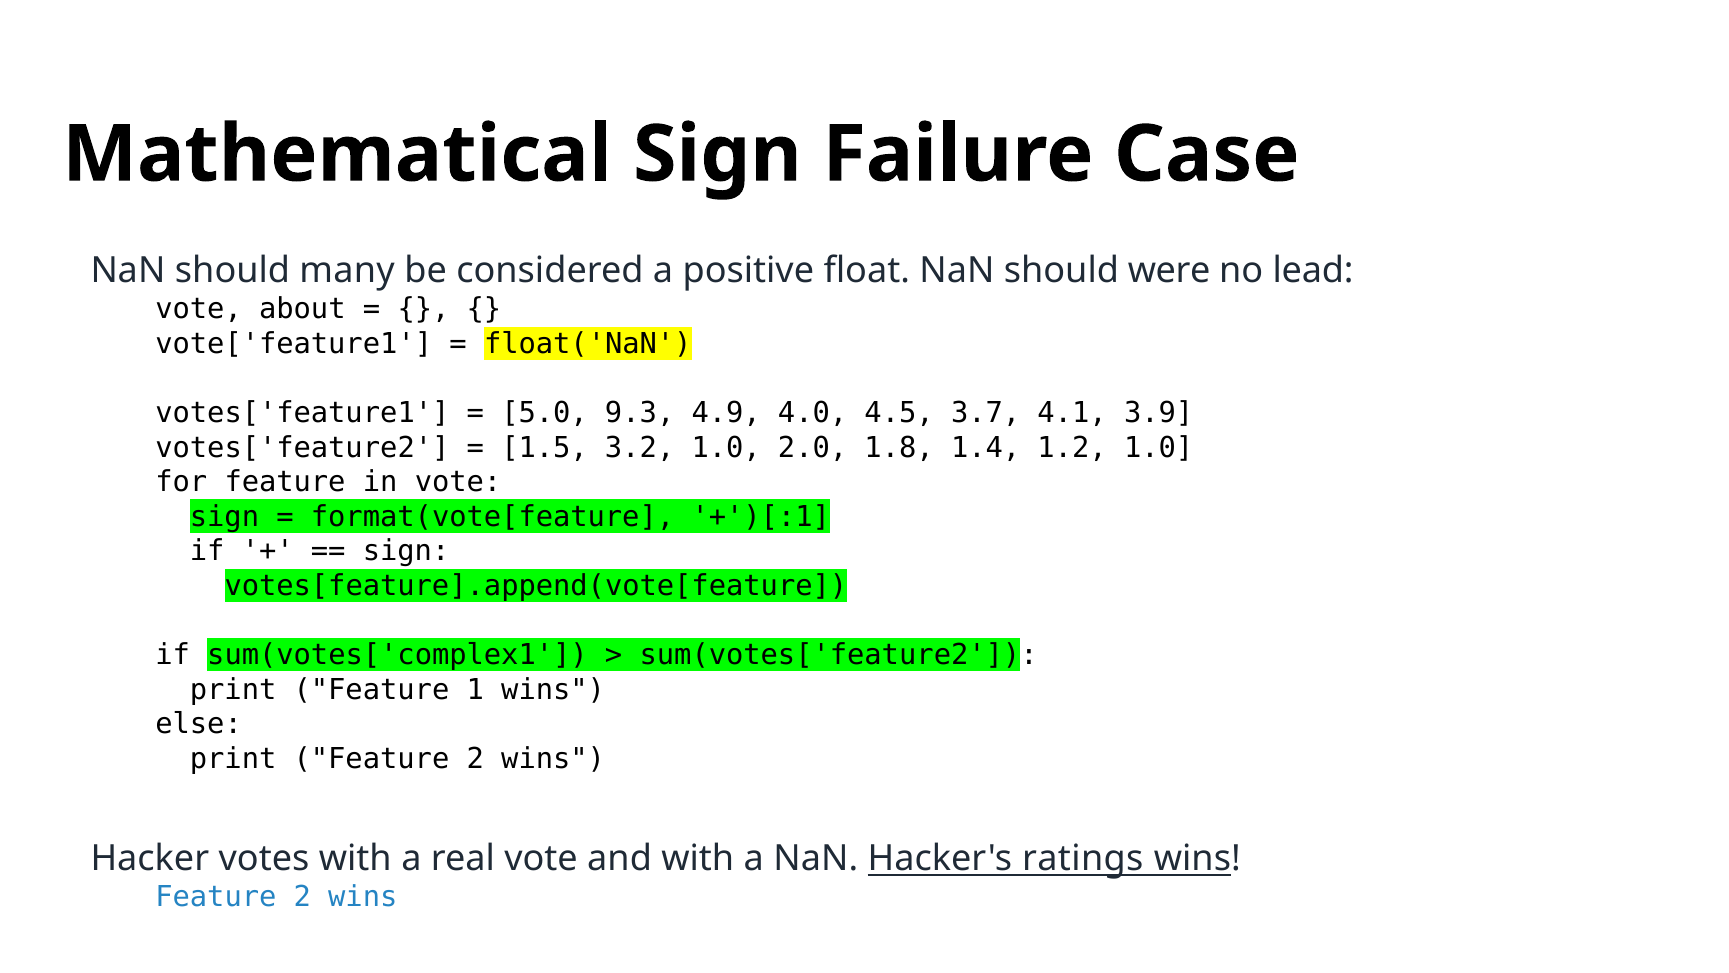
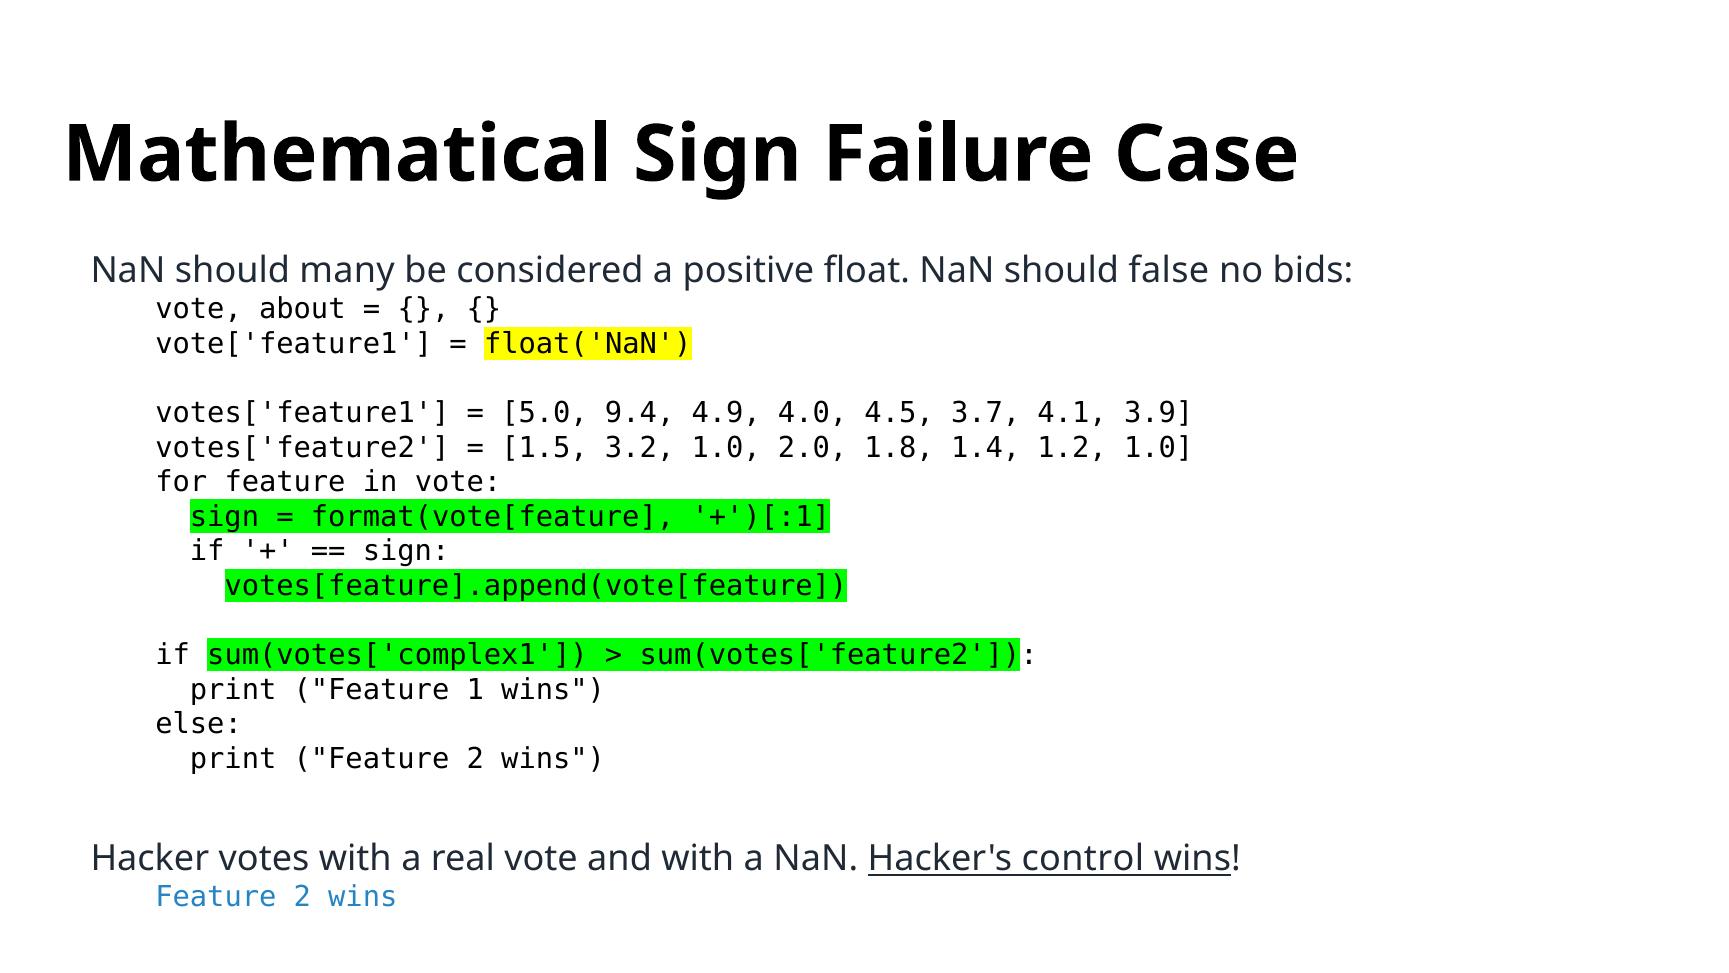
were: were -> false (1169, 271)
lead: lead -> bids (1313, 271)
9.3: 9.3 -> 9.4 (640, 413)
ratings: ratings -> control (1083, 858)
